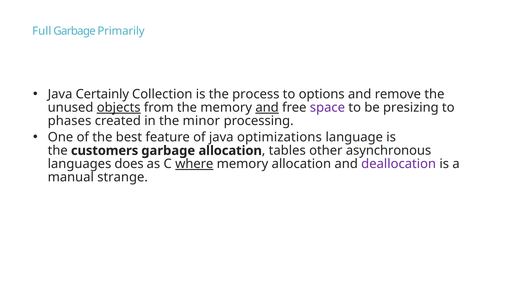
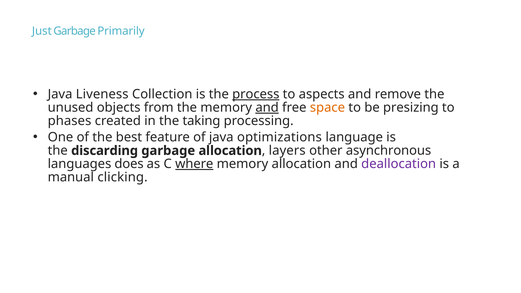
Full: Full -> Just (42, 31)
Certainly: Certainly -> Liveness (102, 94)
process underline: none -> present (256, 94)
options: options -> aspects (322, 94)
objects underline: present -> none (119, 108)
space colour: purple -> orange (327, 108)
minor: minor -> taking (201, 121)
customers: customers -> discarding (105, 151)
tables: tables -> layers (287, 151)
strange: strange -> clicking (123, 177)
